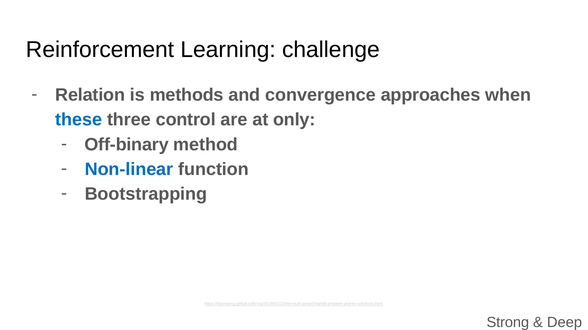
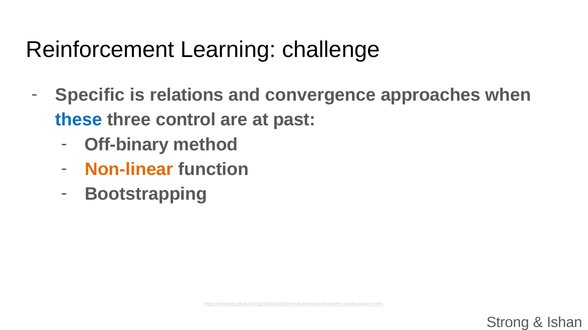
Relation: Relation -> Specific (90, 95)
methods: methods -> relations (187, 95)
only: only -> past (294, 120)
Non-linear colour: blue -> orange (129, 170)
Deep: Deep -> Ishan (565, 323)
